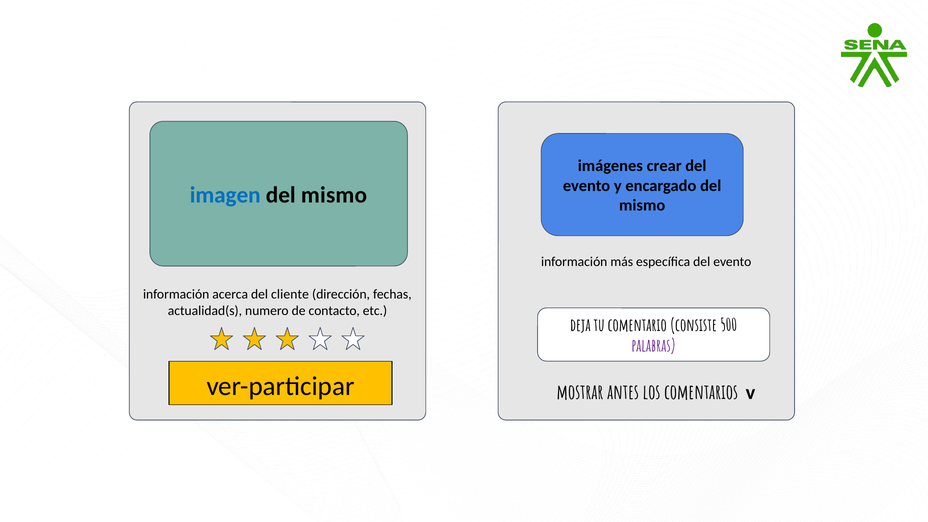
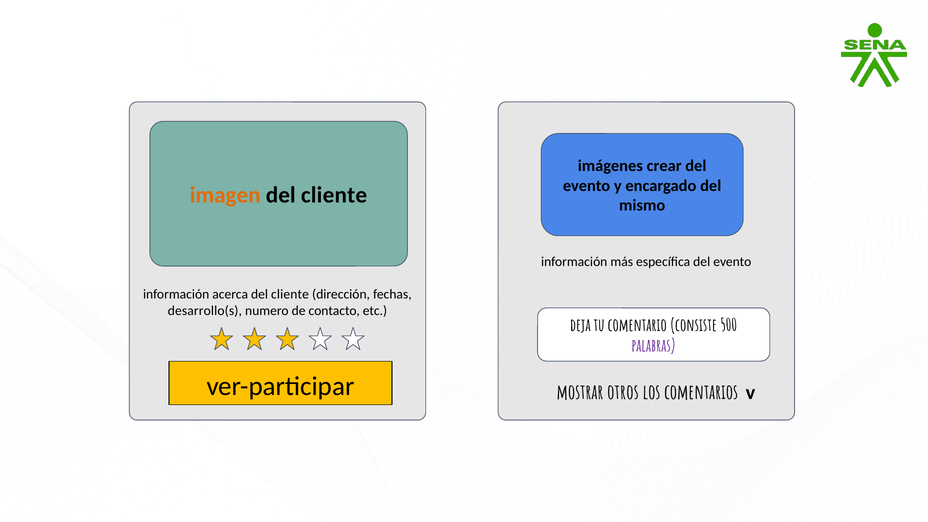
imagen colour: blue -> orange (225, 195)
mismo: mismo -> cliente (334, 195)
actualidad(s: actualidad(s -> desarrollo(s (205, 311)
antes: antes -> otros (623, 392)
